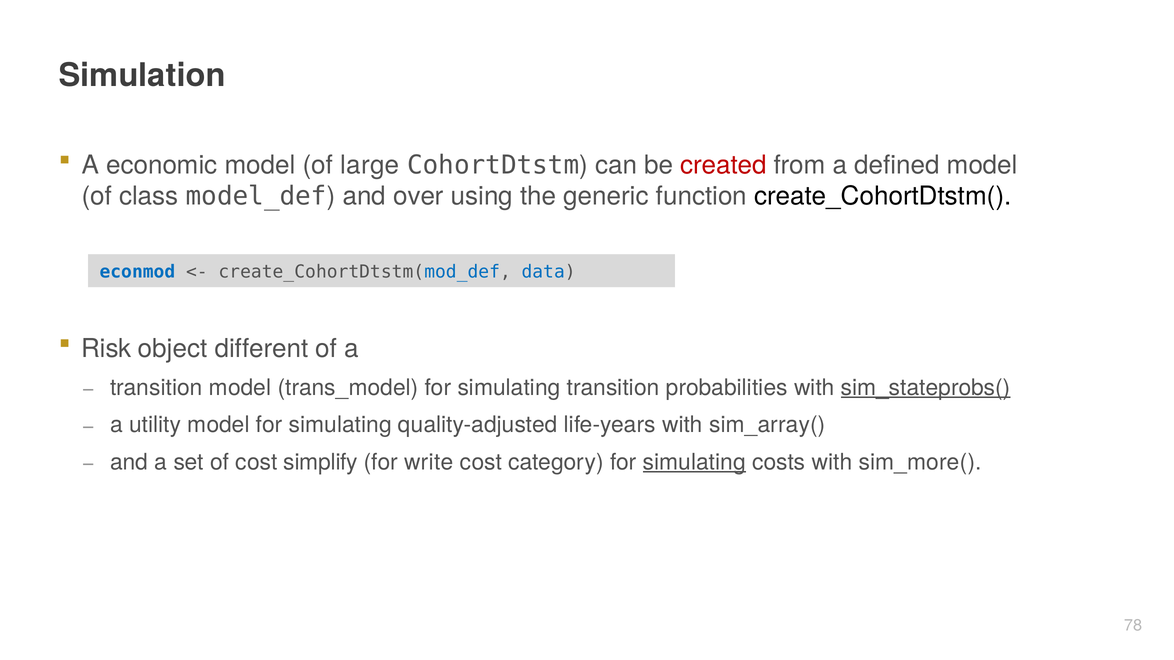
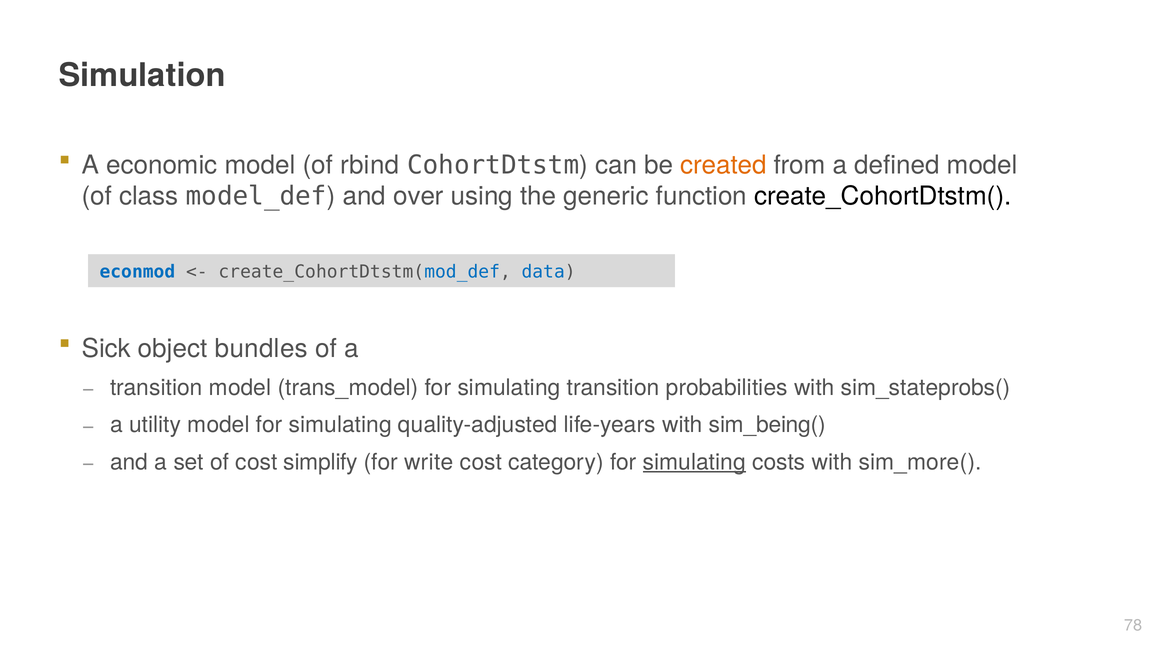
large: large -> rbind (370, 165)
created colour: red -> orange (723, 165)
Risk: Risk -> Sick (106, 349)
different: different -> bundles (261, 349)
sim_stateprobs( underline: present -> none (926, 388)
sim_array(: sim_array( -> sim_being( (767, 425)
